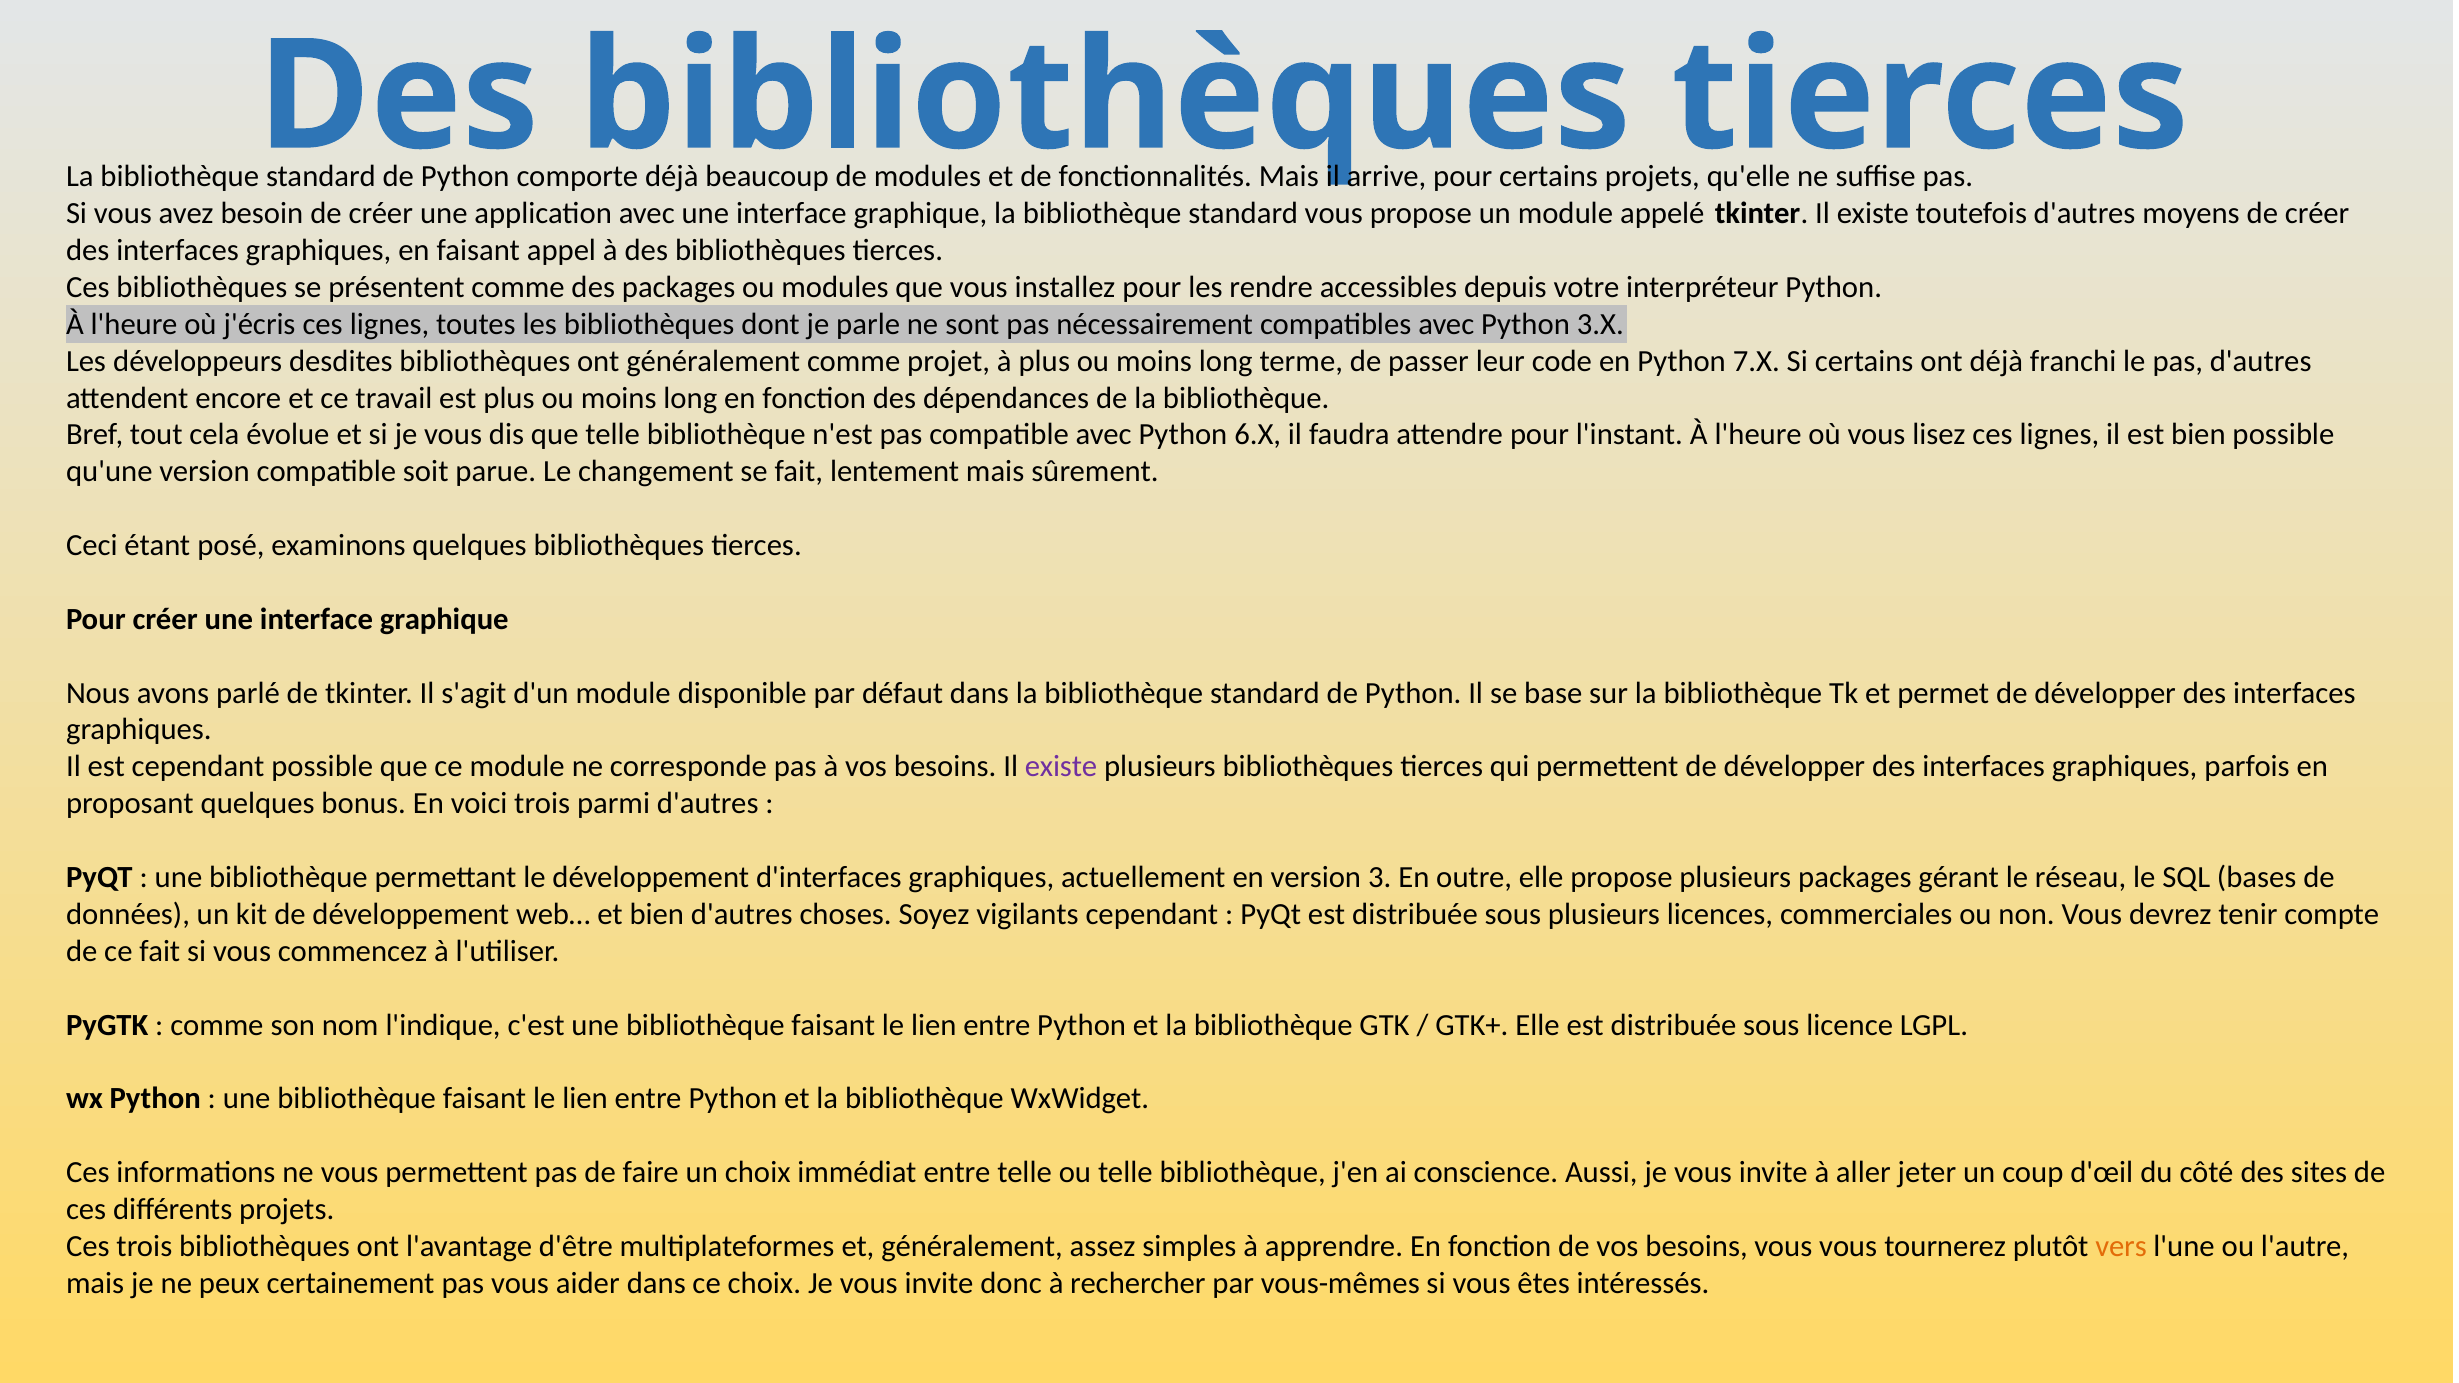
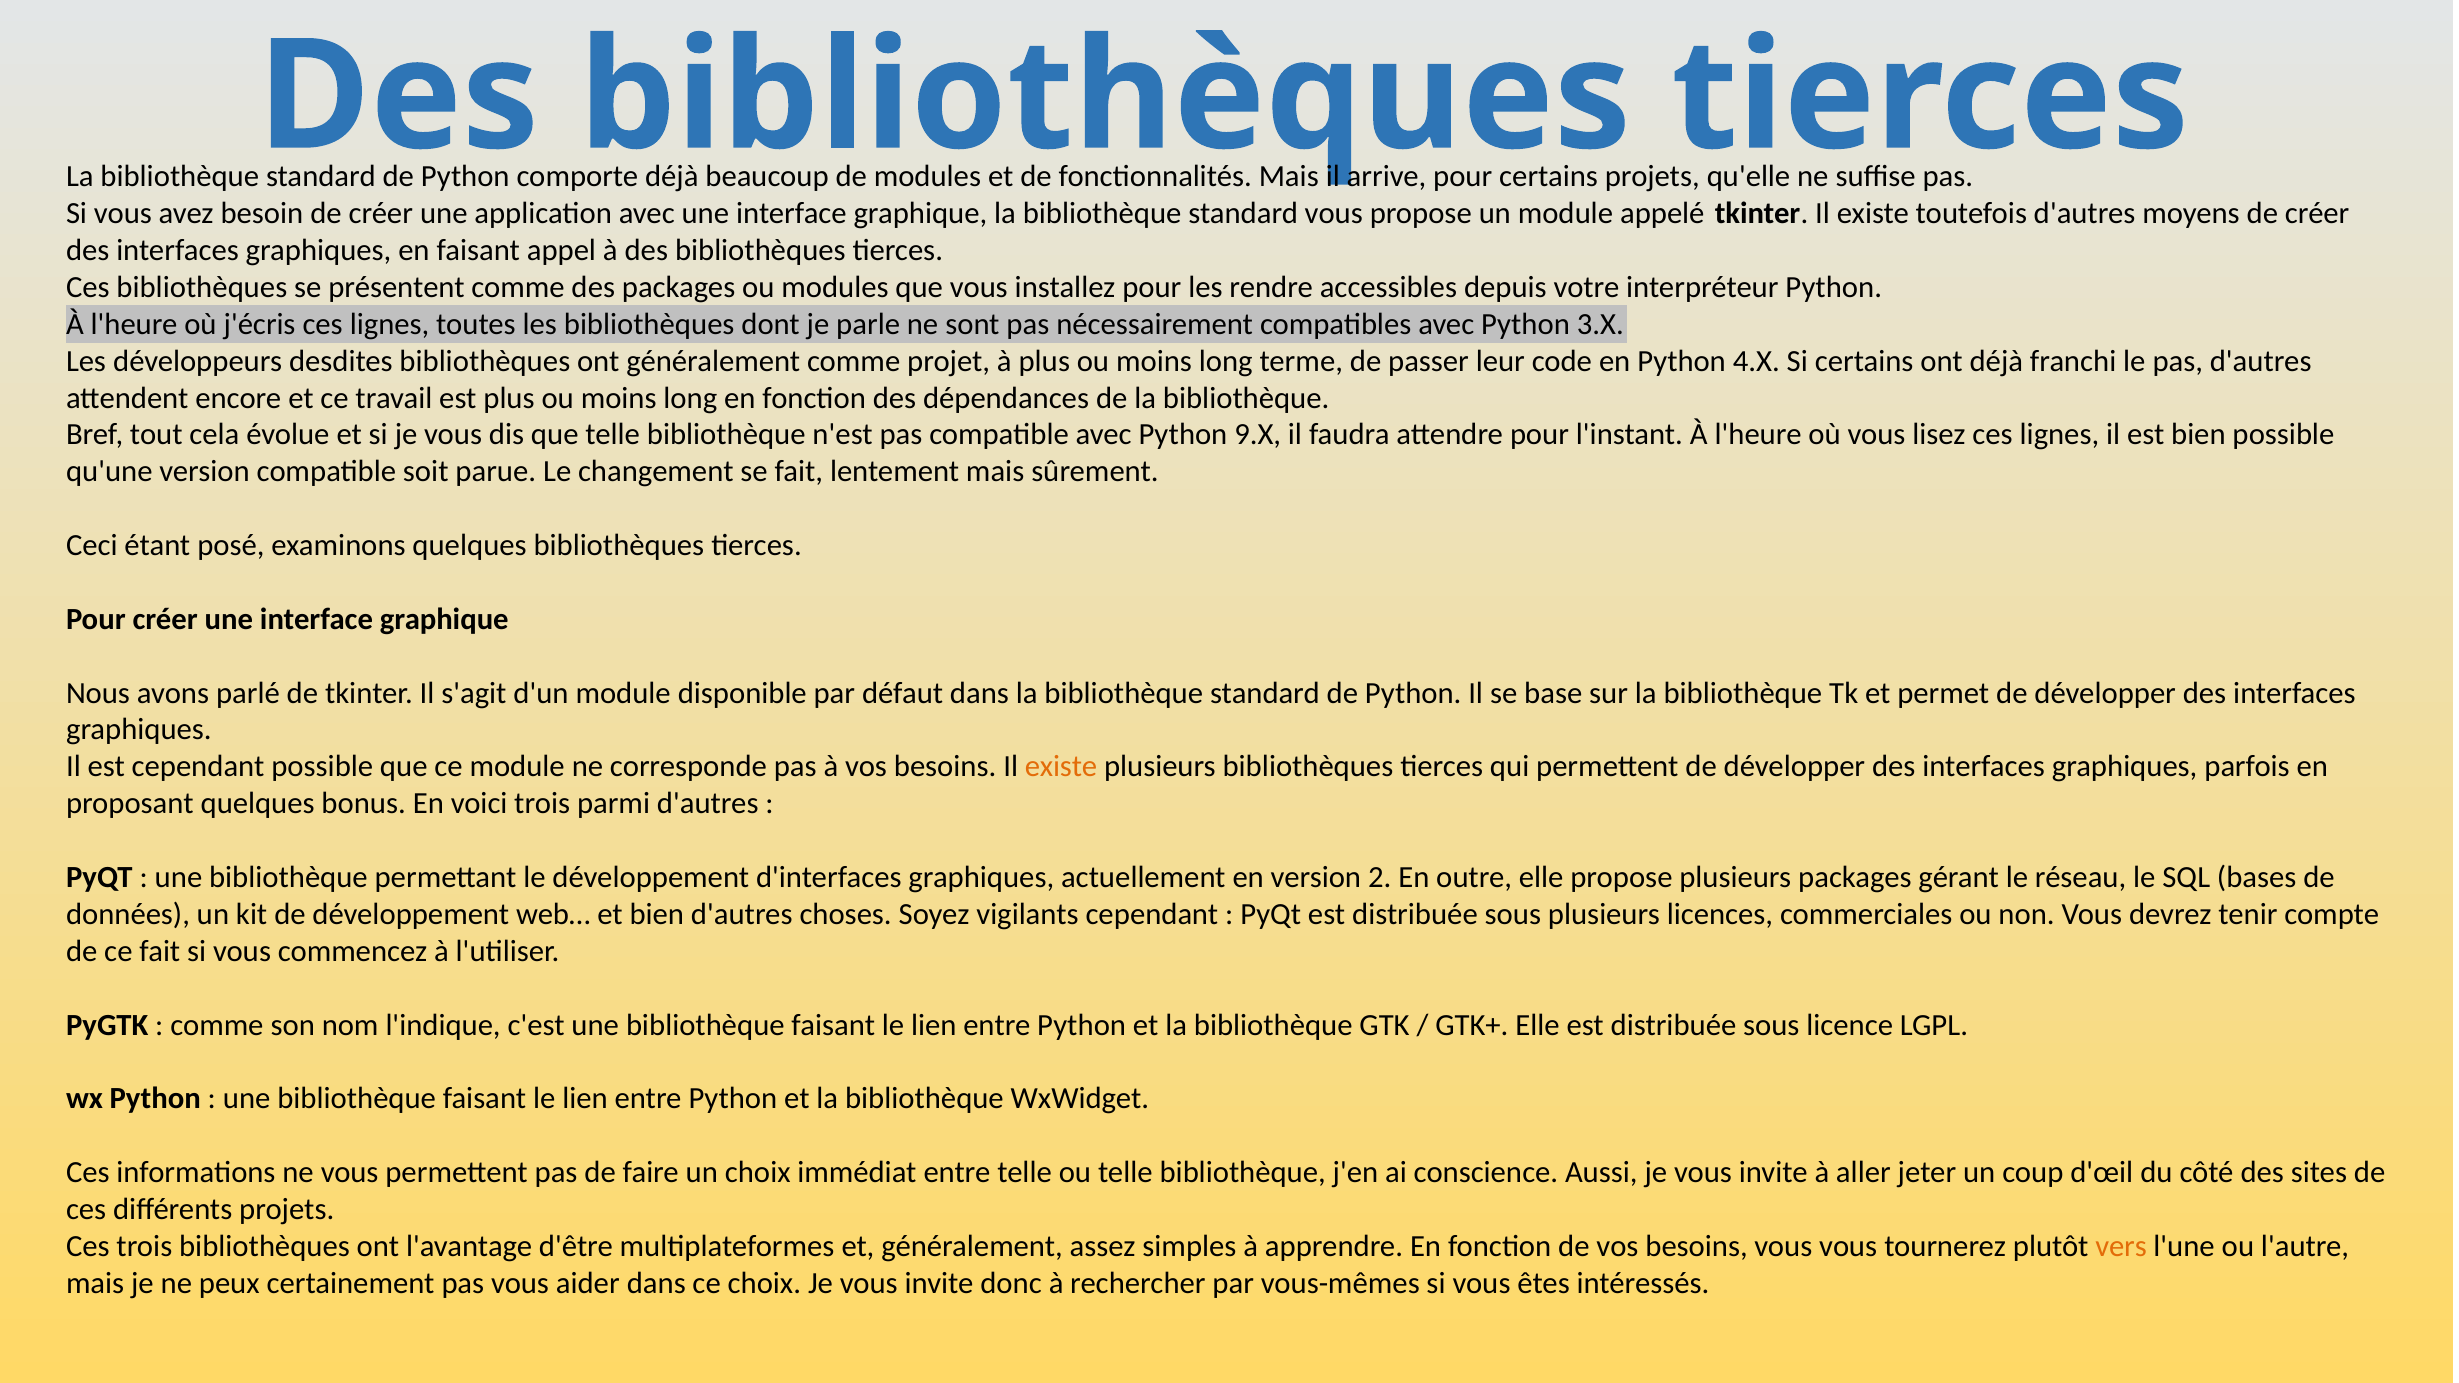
7.X: 7.X -> 4.X (1756, 361)
6.X: 6.X -> 9.X (1258, 435)
existe colour: purple -> orange (1061, 767)
3: 3 -> 2 (1380, 877)
